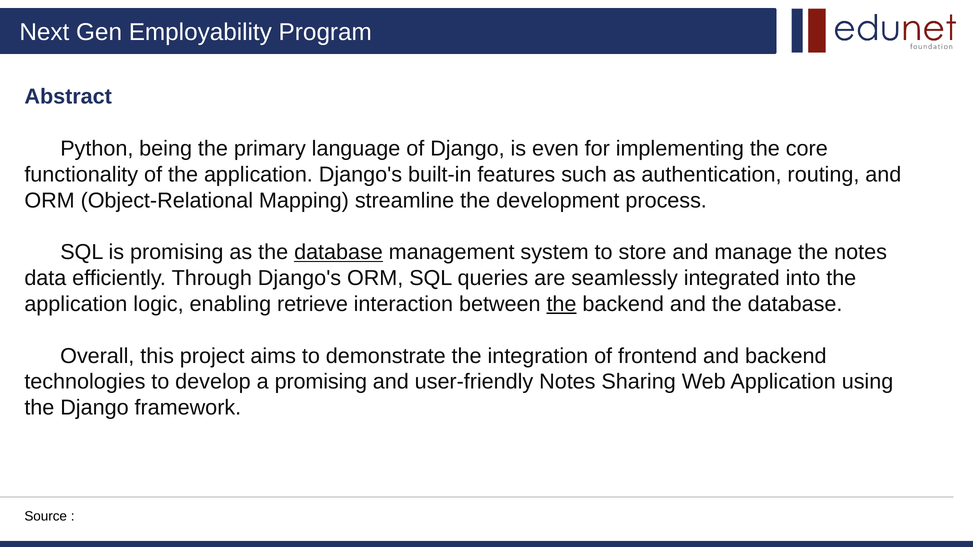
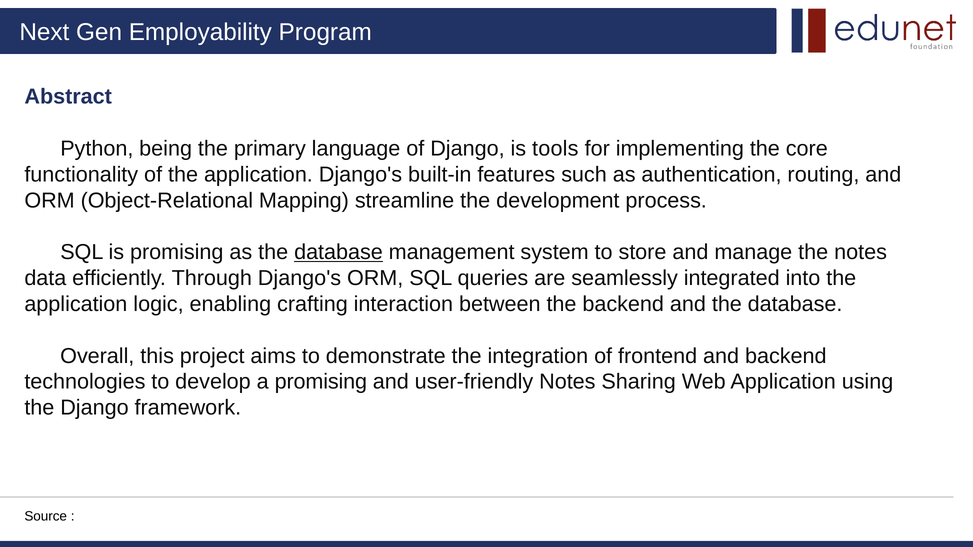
even: even -> tools (555, 149)
retrieve: retrieve -> crafting (312, 304)
the underline: present -> none (562, 304)
